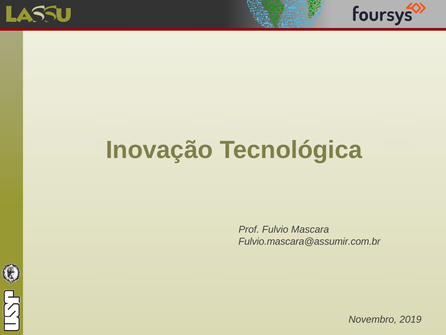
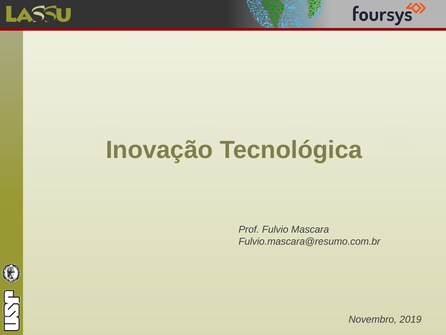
Fulvio.mascara@assumir.com.br: Fulvio.mascara@assumir.com.br -> Fulvio.mascara@resumo.com.br (309, 241)
